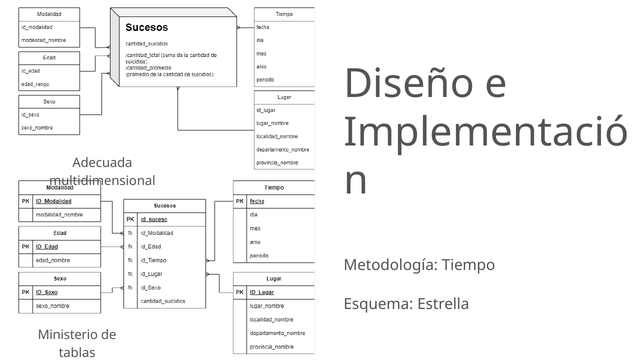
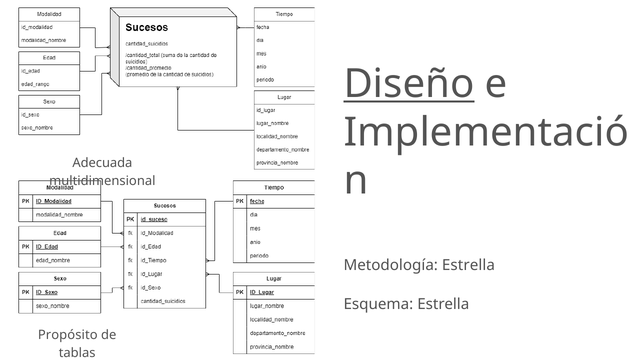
Diseño underline: none -> present (409, 84)
Metodología Tiempo: Tiempo -> Estrella (468, 265)
Ministerio: Ministerio -> Propósito (68, 335)
